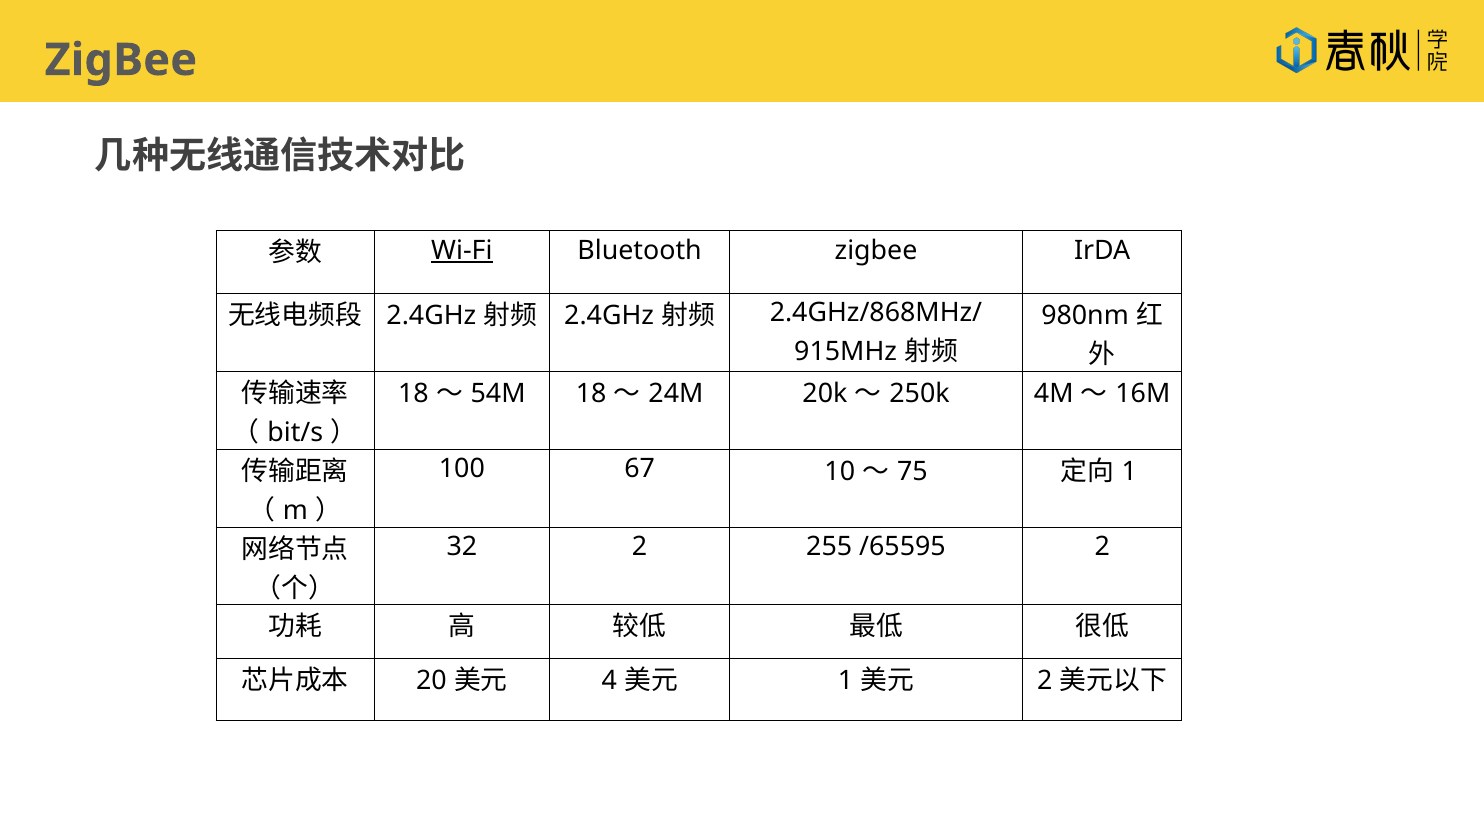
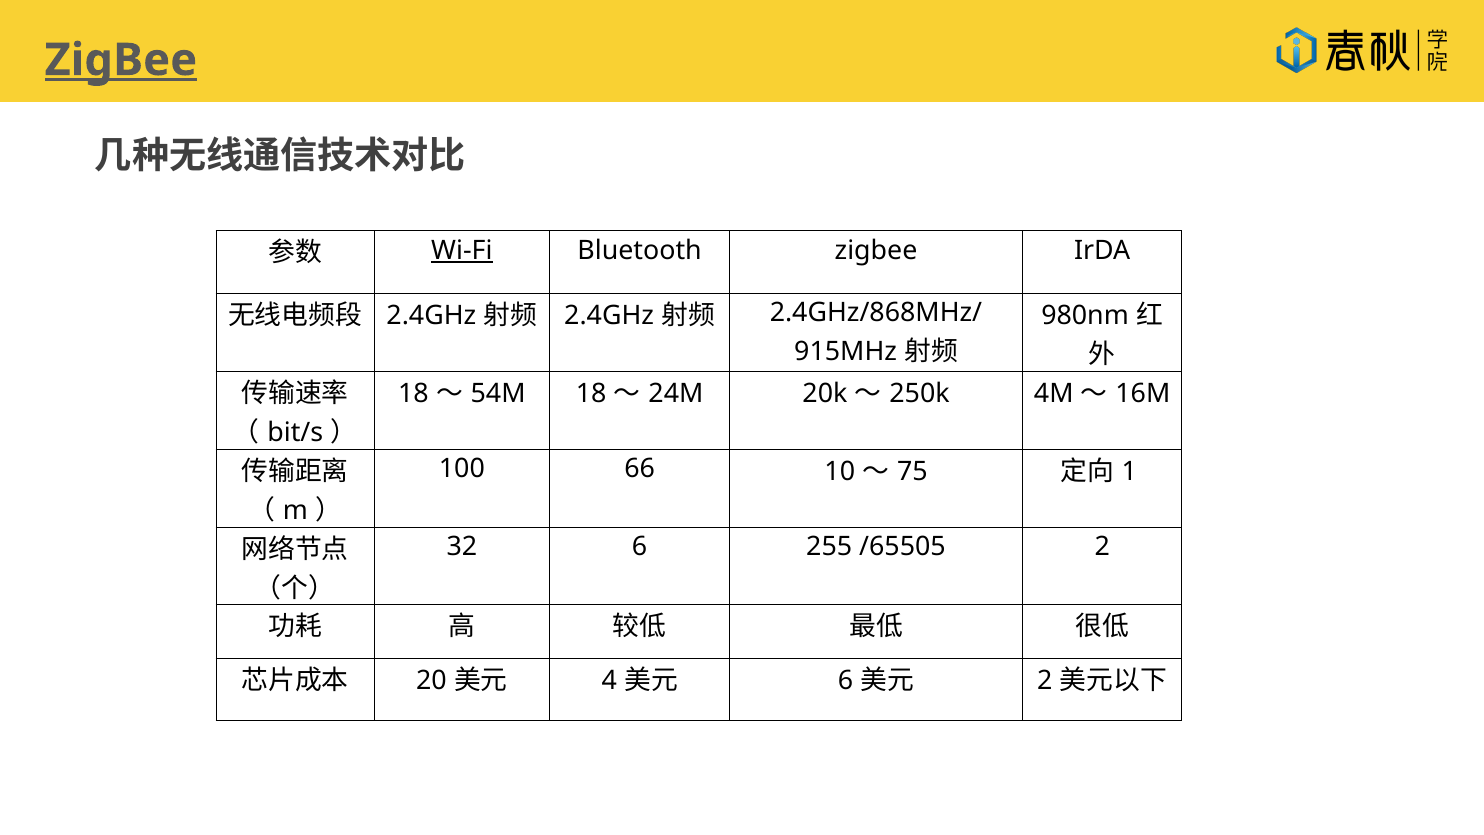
ZigBee underline: none -> present (121, 60)
67: 67 -> 66 (640, 469)
32 2: 2 -> 6 (640, 547)
/65595: /65595 -> /65505 (902, 547)
1: 1 -> 6 (846, 681)
